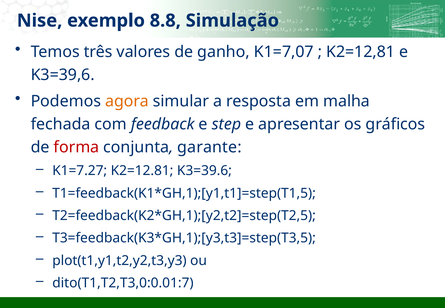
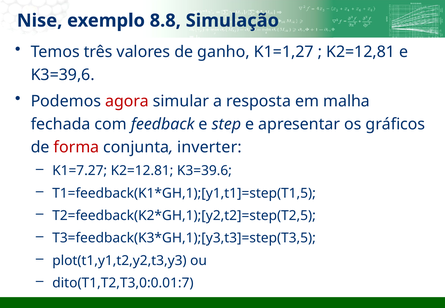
K1=7,07: K1=7,07 -> K1=1,27 (284, 52)
agora colour: orange -> red (127, 101)
garante: garante -> inverter (210, 147)
